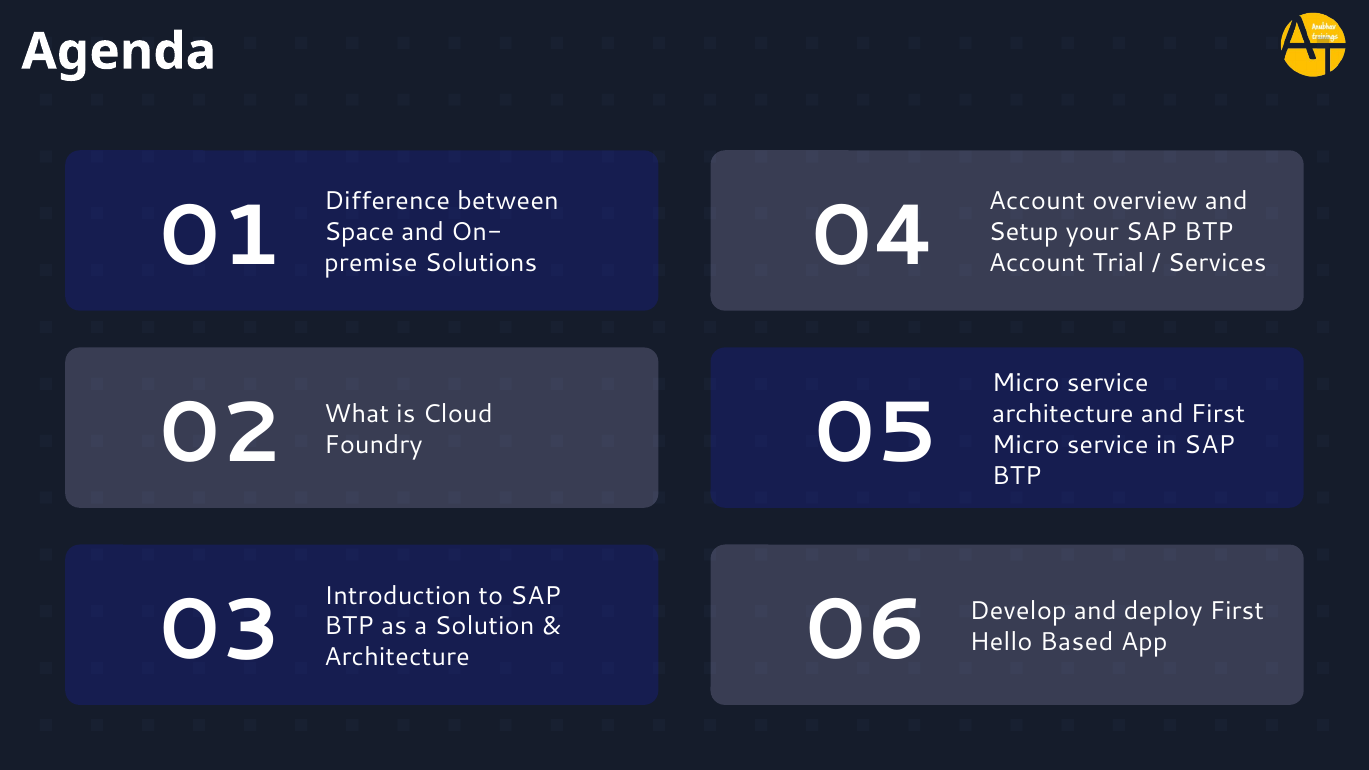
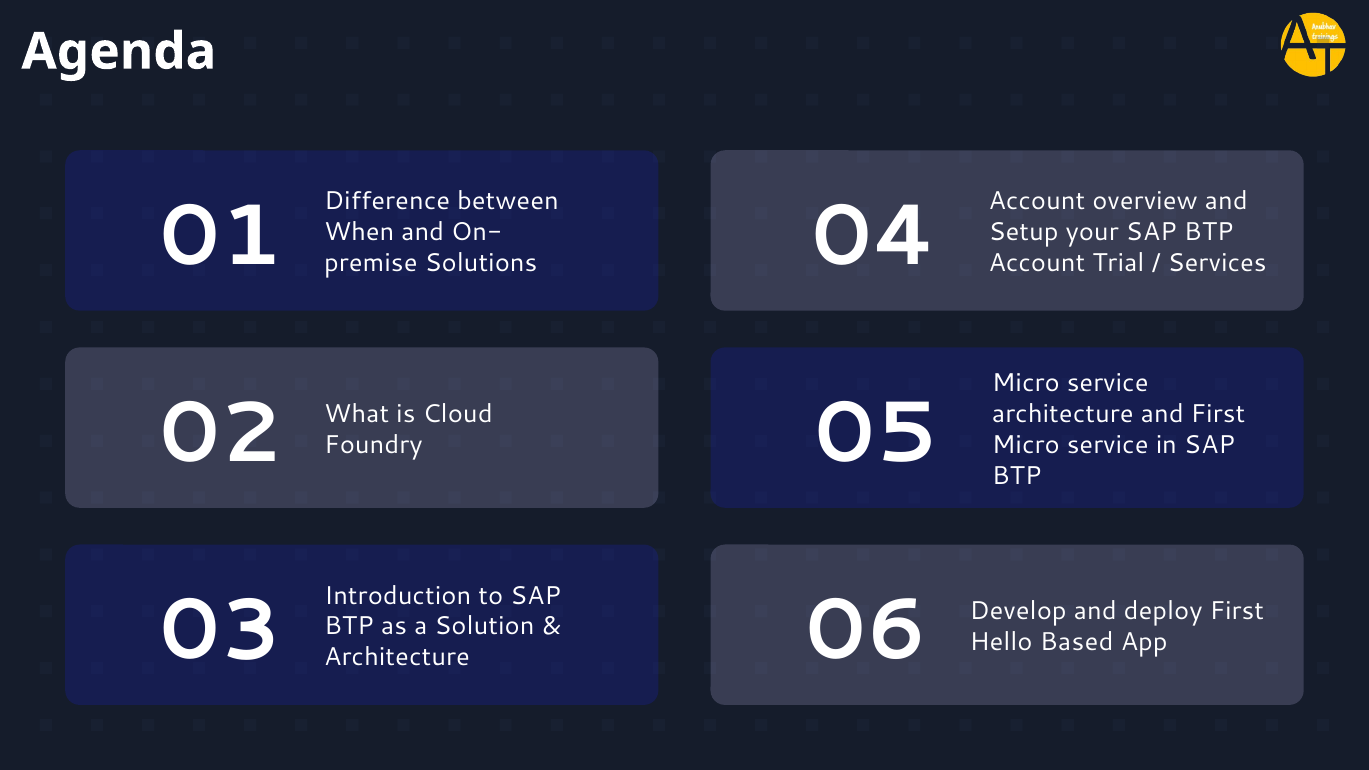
Space: Space -> When (359, 232)
